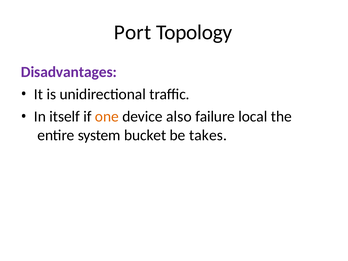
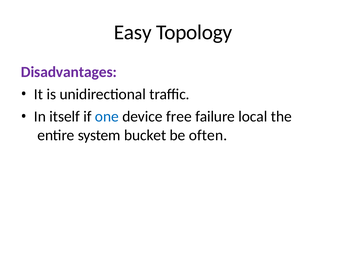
Port: Port -> Easy (133, 32)
one colour: orange -> blue (107, 117)
also: also -> free (179, 117)
takes: takes -> often (208, 135)
